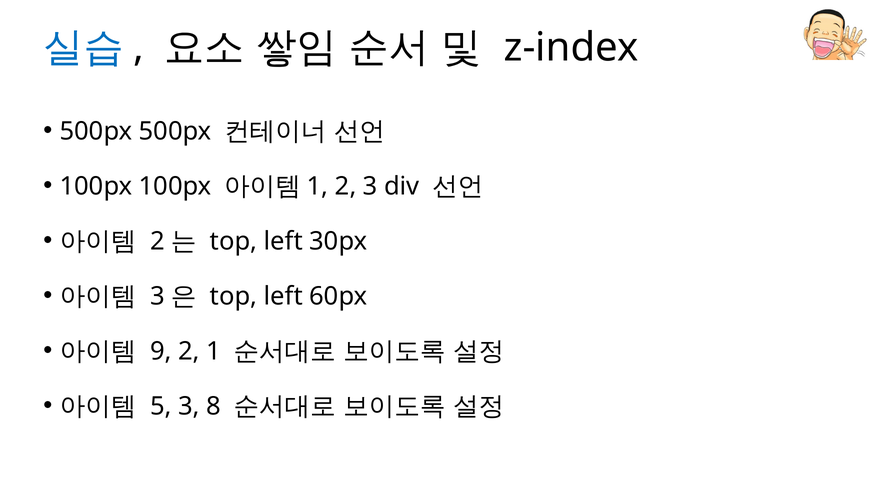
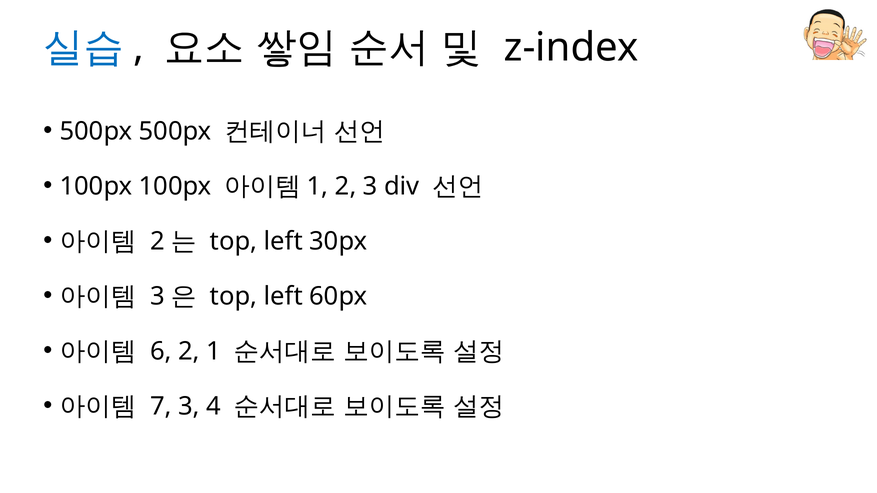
9: 9 -> 6 (161, 352)
5: 5 -> 7 (161, 407)
8: 8 -> 4 (213, 407)
